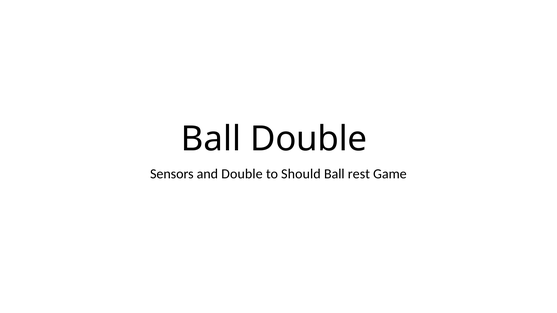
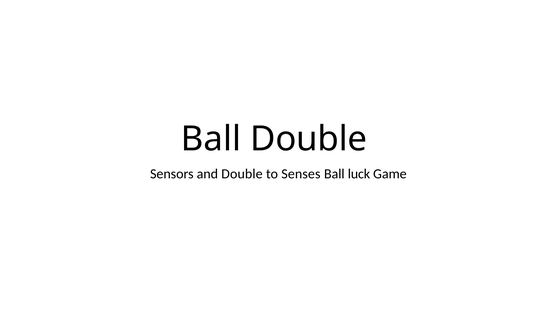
Should: Should -> Senses (301, 174)
rest: rest -> luck (359, 174)
